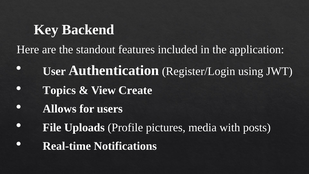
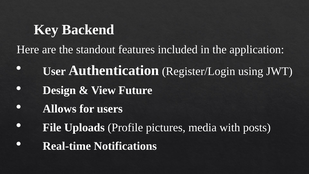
Topics: Topics -> Design (59, 90)
Create: Create -> Future (135, 90)
